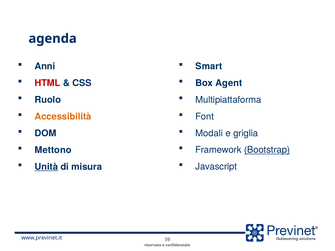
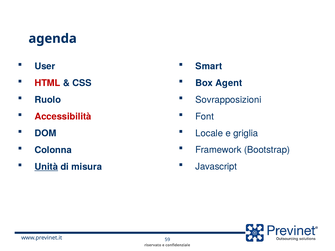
Anni: Anni -> User (45, 66)
Multipiattaforma: Multipiattaforma -> Sovrapposizioni (228, 100)
Accessibilità colour: orange -> red (63, 117)
Modali: Modali -> Locale (209, 133)
Mettono: Mettono -> Colonna (53, 150)
Bootstrap underline: present -> none (267, 150)
